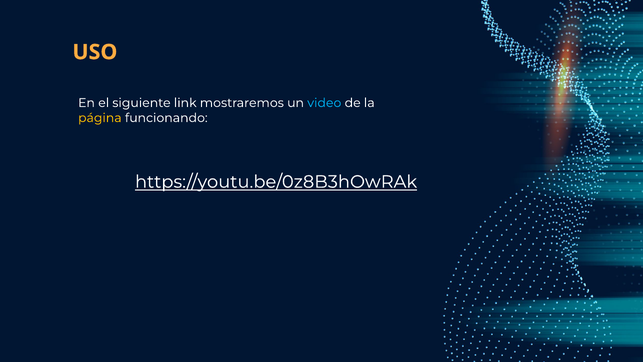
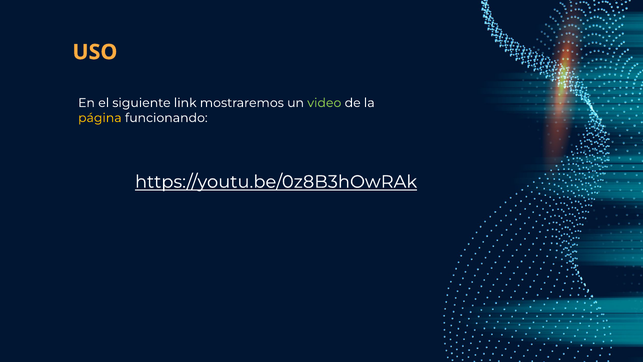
video colour: light blue -> light green (324, 103)
